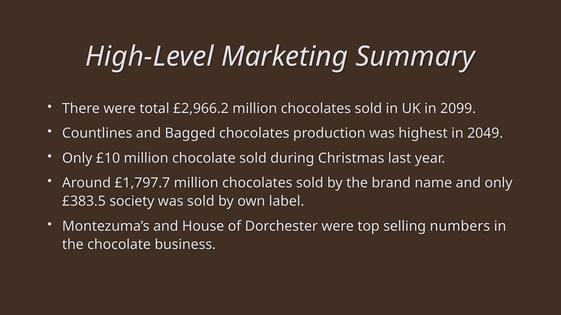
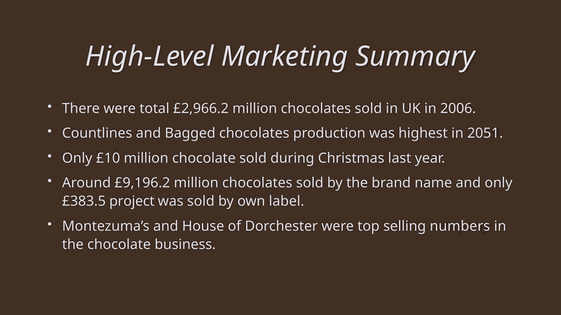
2099: 2099 -> 2006 (458, 109)
2049: 2049 -> 2051 (485, 134)
£1,797.7: £1,797.7 -> £9,196.2 (142, 183)
society: society -> project (132, 202)
